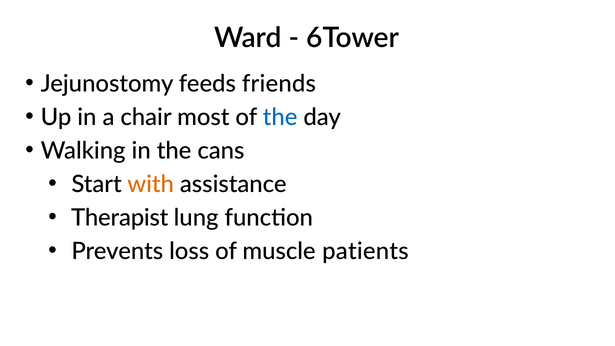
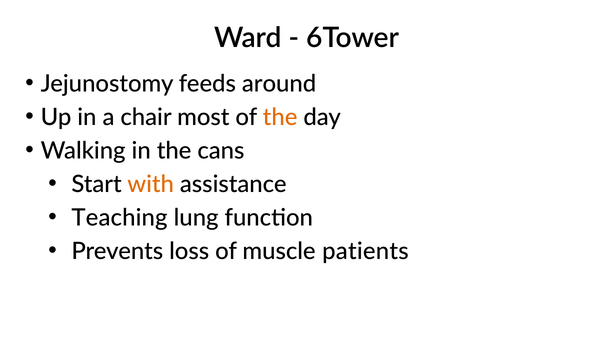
friends: friends -> around (279, 84)
the colour: blue -> orange (280, 117)
Therapist: Therapist -> Teaching (120, 218)
